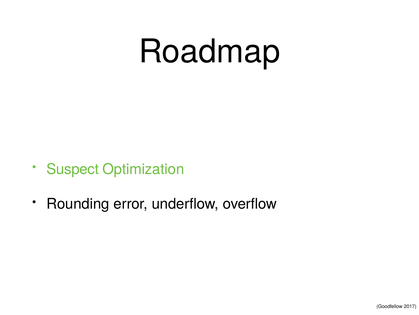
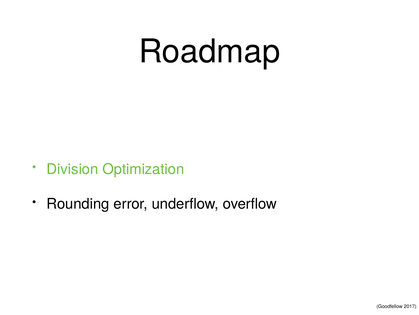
Suspect: Suspect -> Division (73, 169)
